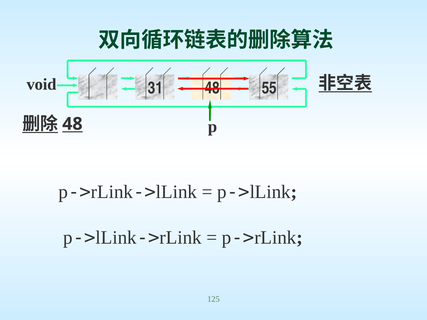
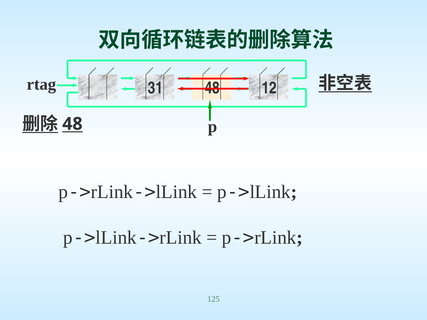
void: void -> rtag (41, 84)
55: 55 -> 12 (269, 88)
